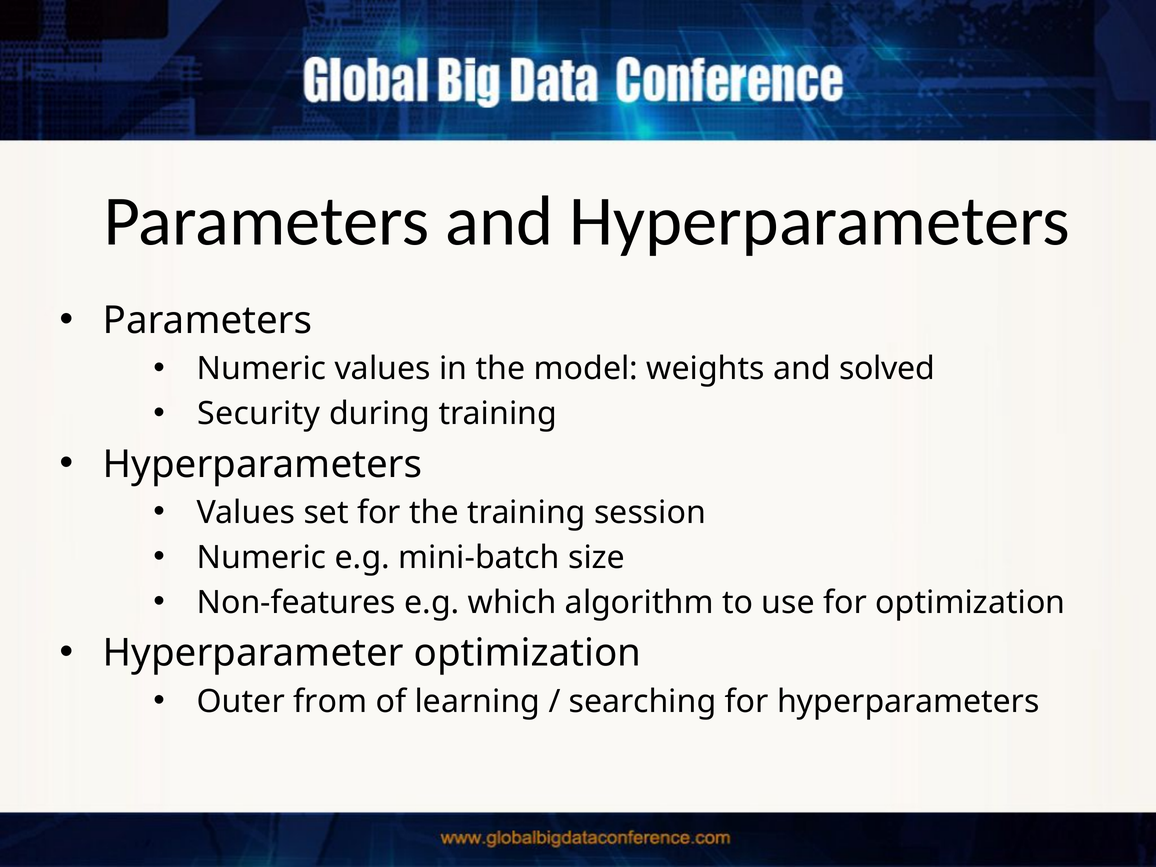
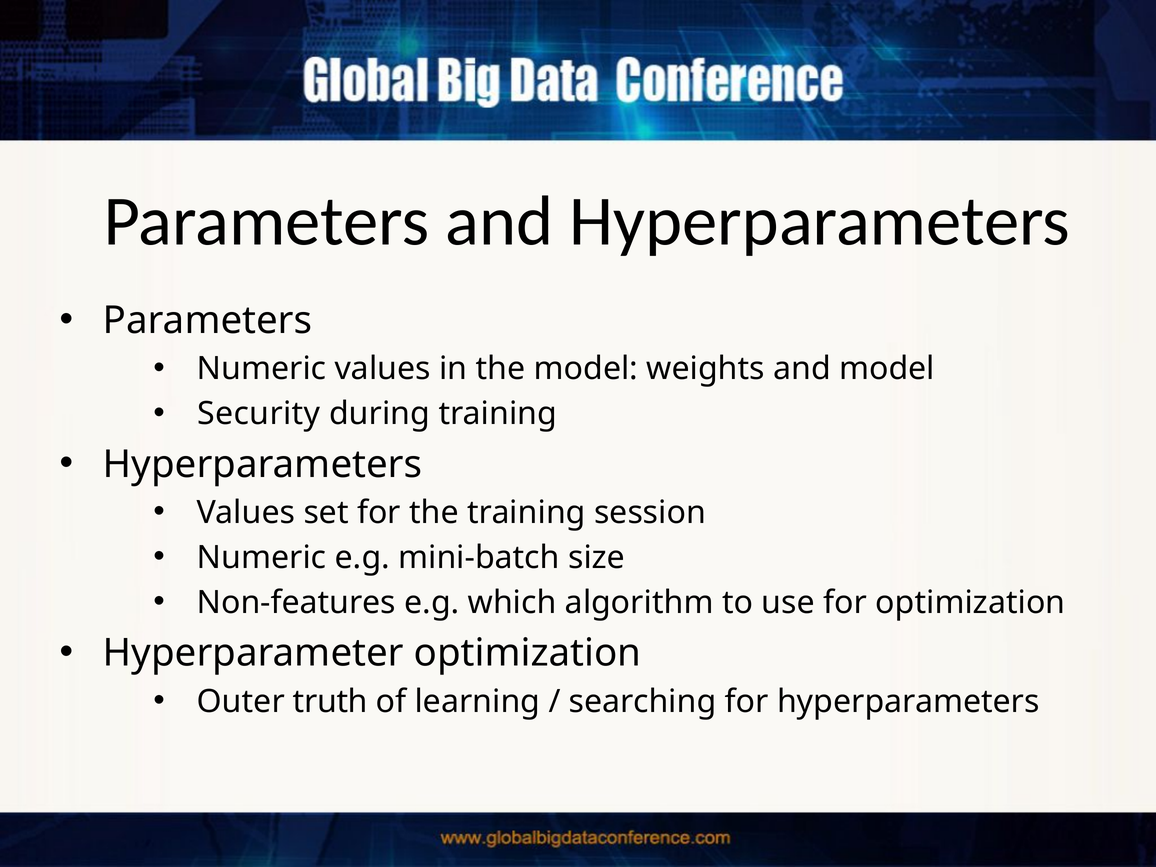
and solved: solved -> model (887, 369)
from: from -> truth (330, 702)
